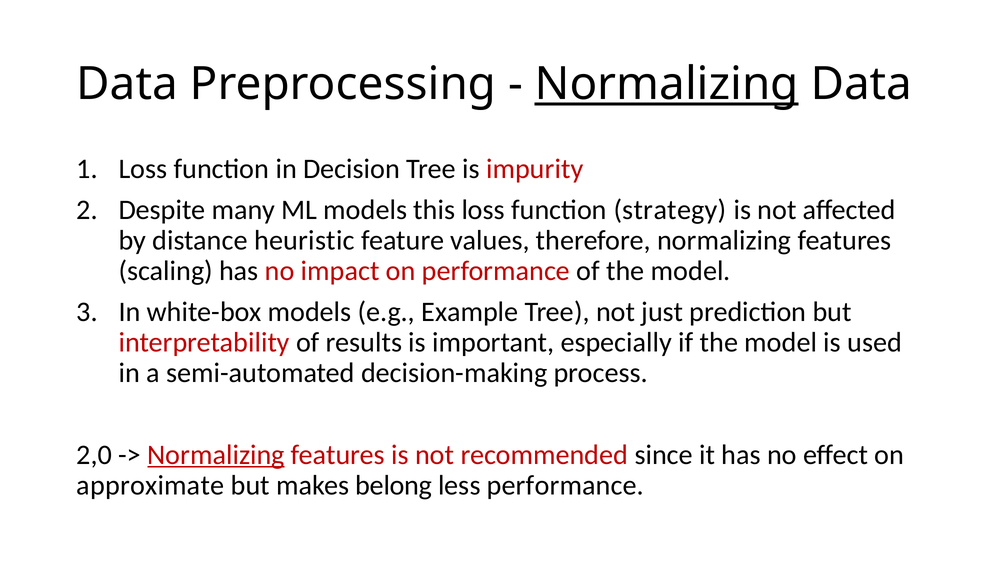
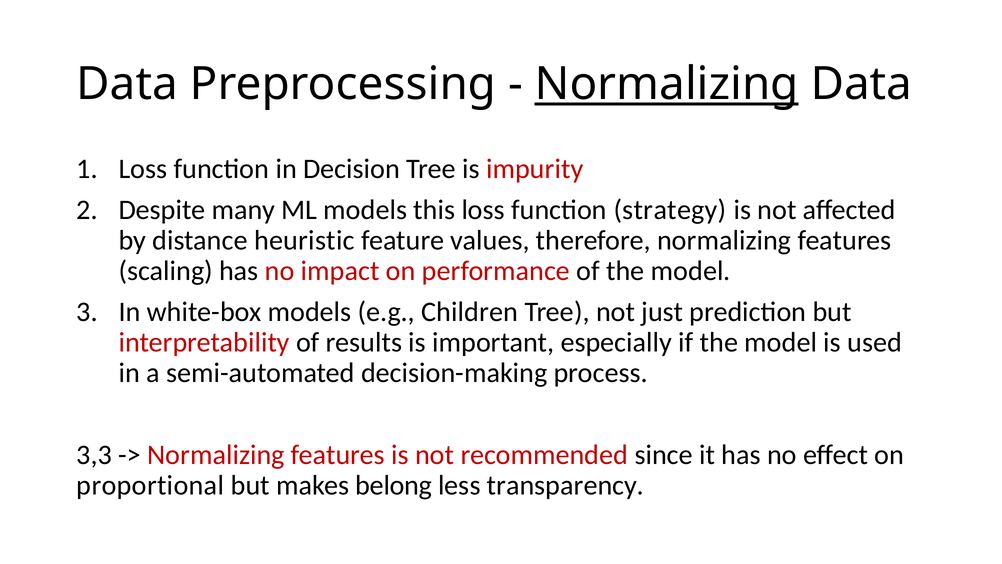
Example: Example -> Children (470, 312)
2,0: 2,0 -> 3,3 (94, 454)
Normalizing underline: present -> none (216, 454)
approximate: approximate -> proportional (150, 485)
less performance: performance -> transparency (565, 485)
